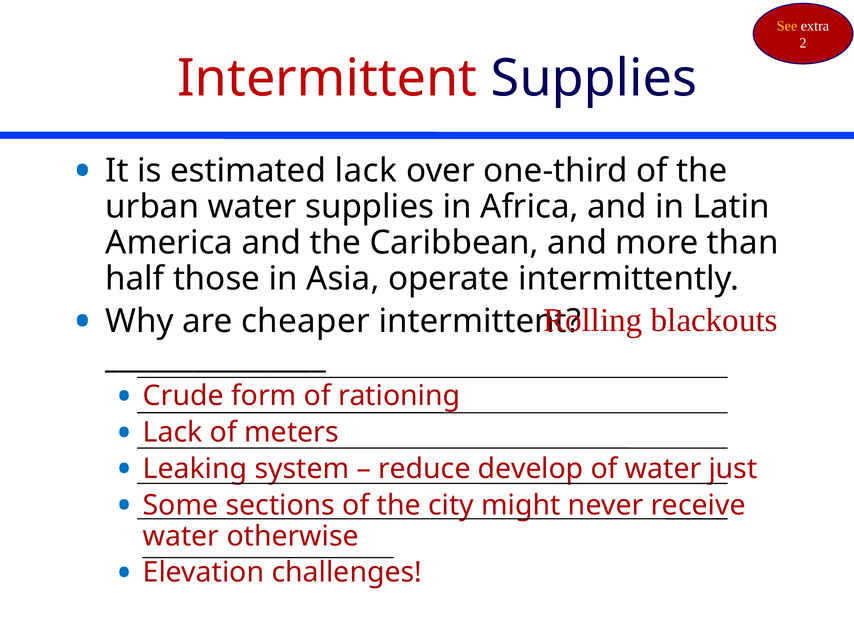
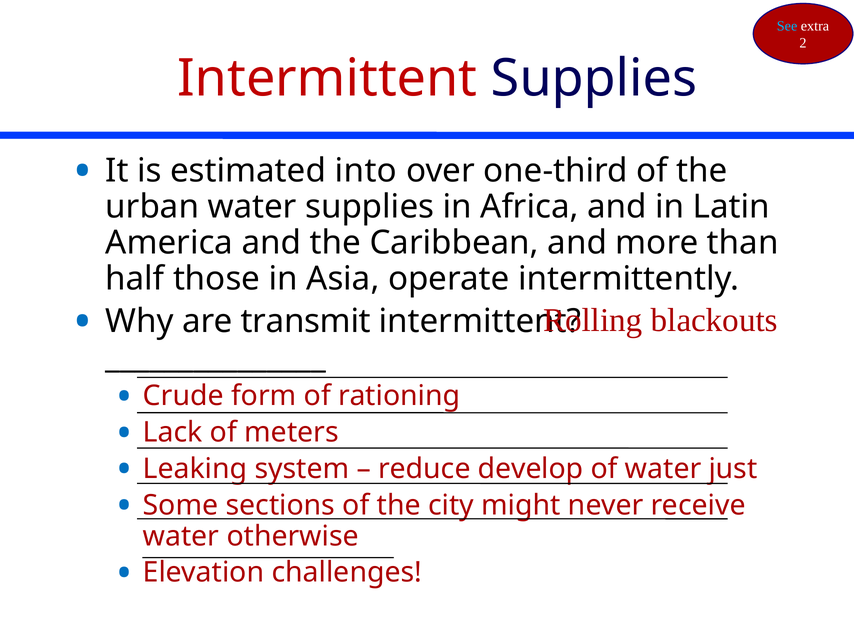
See colour: yellow -> light blue (787, 26)
estimated lack: lack -> into (366, 171)
cheaper: cheaper -> transmit (306, 321)
